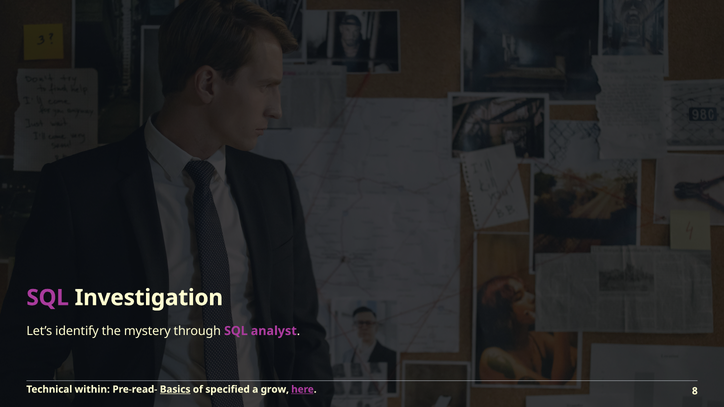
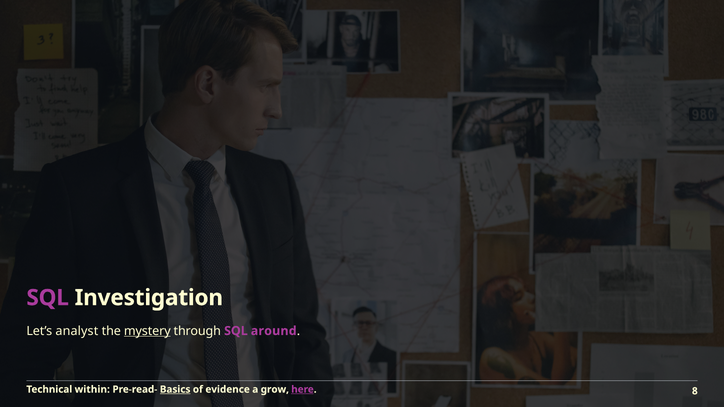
identify: identify -> analyst (77, 331)
mystery underline: none -> present (147, 331)
analyst: analyst -> around (274, 331)
specified: specified -> evidence (228, 390)
